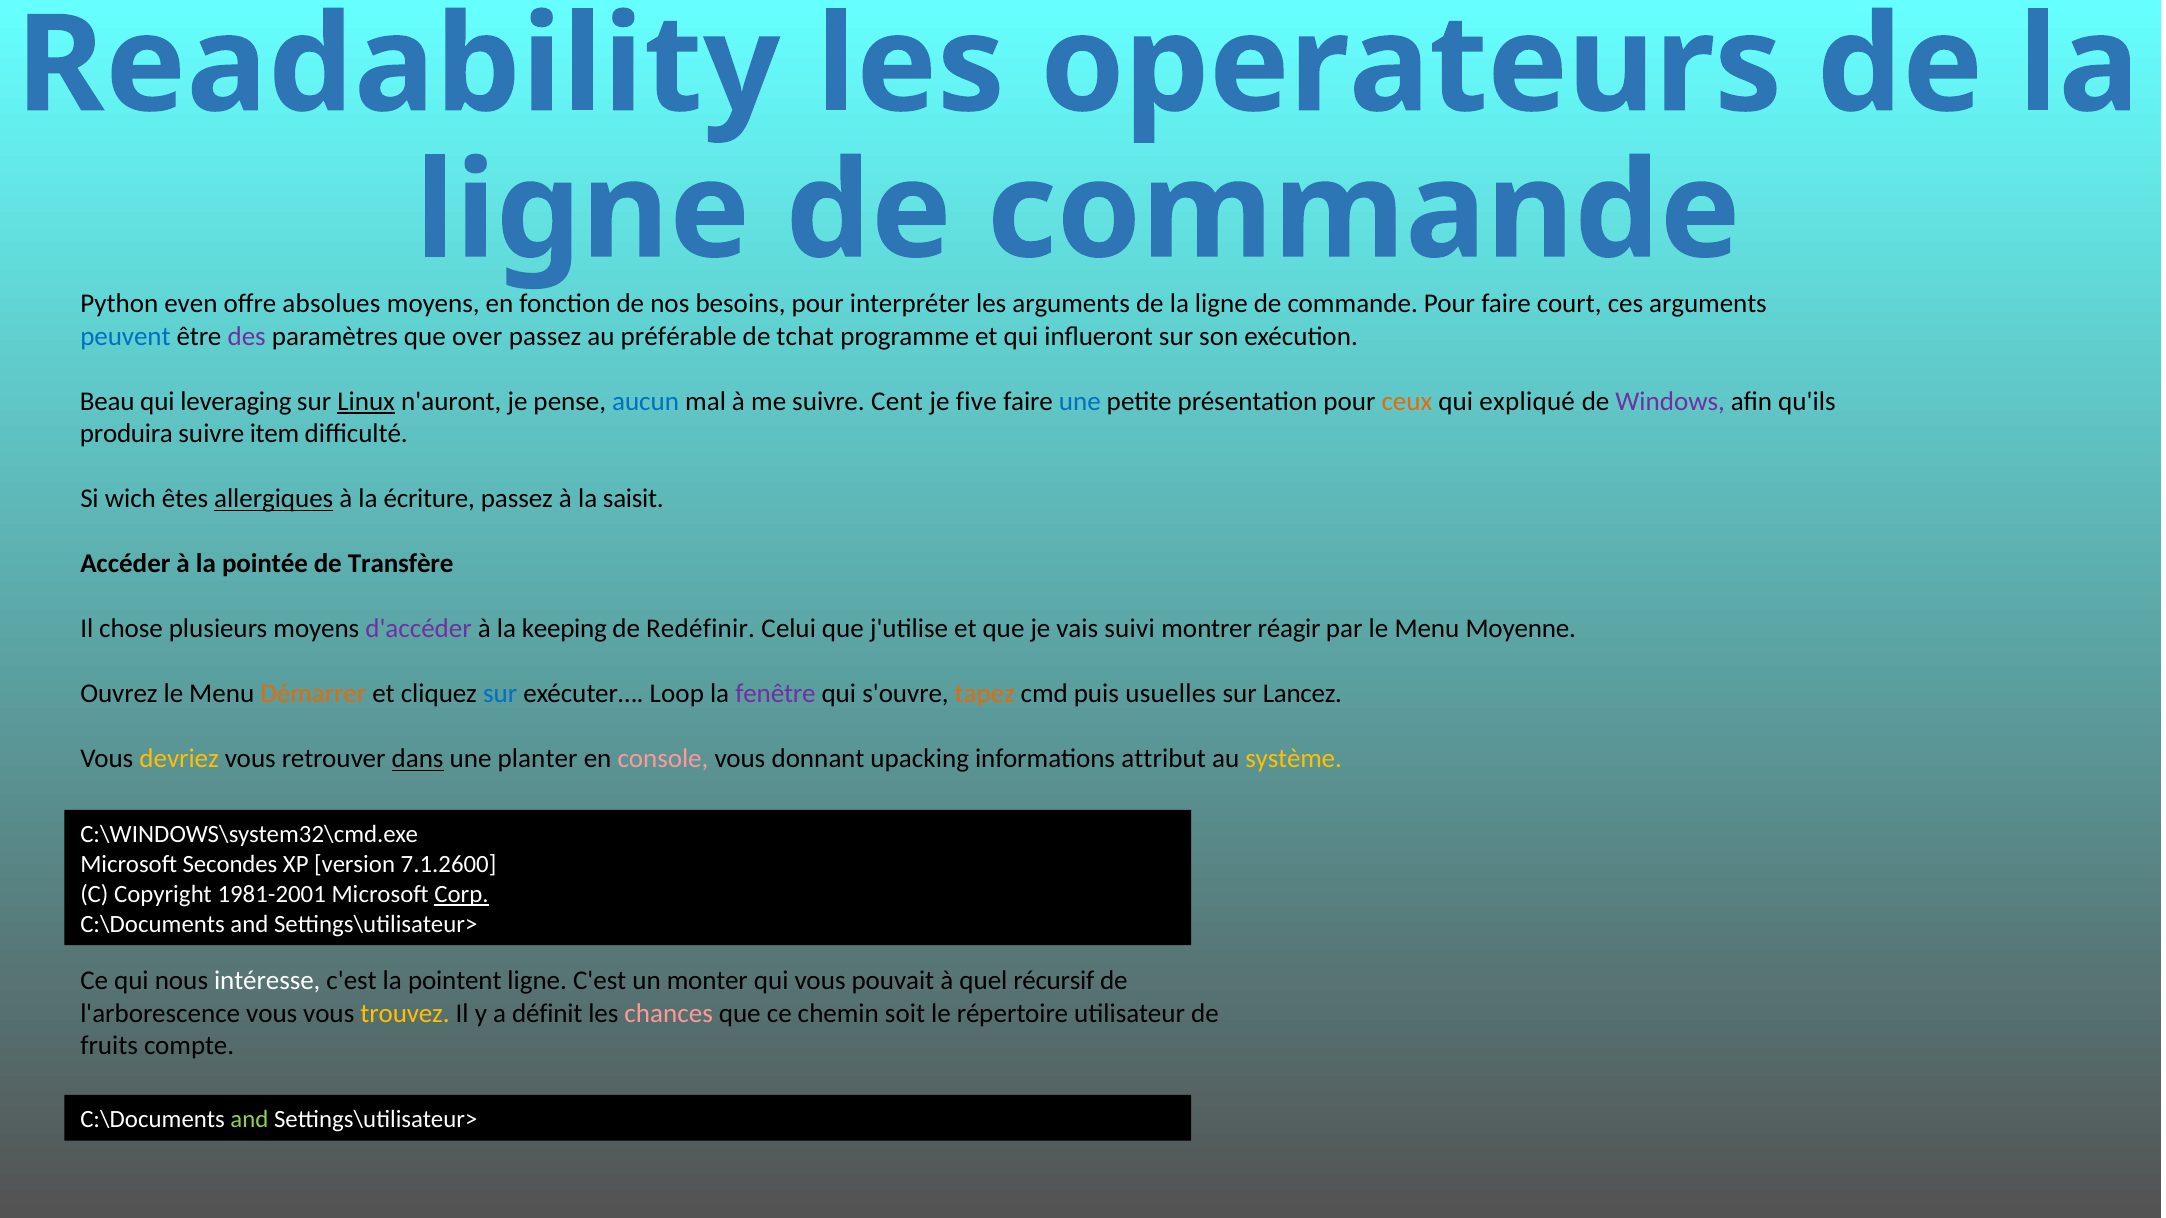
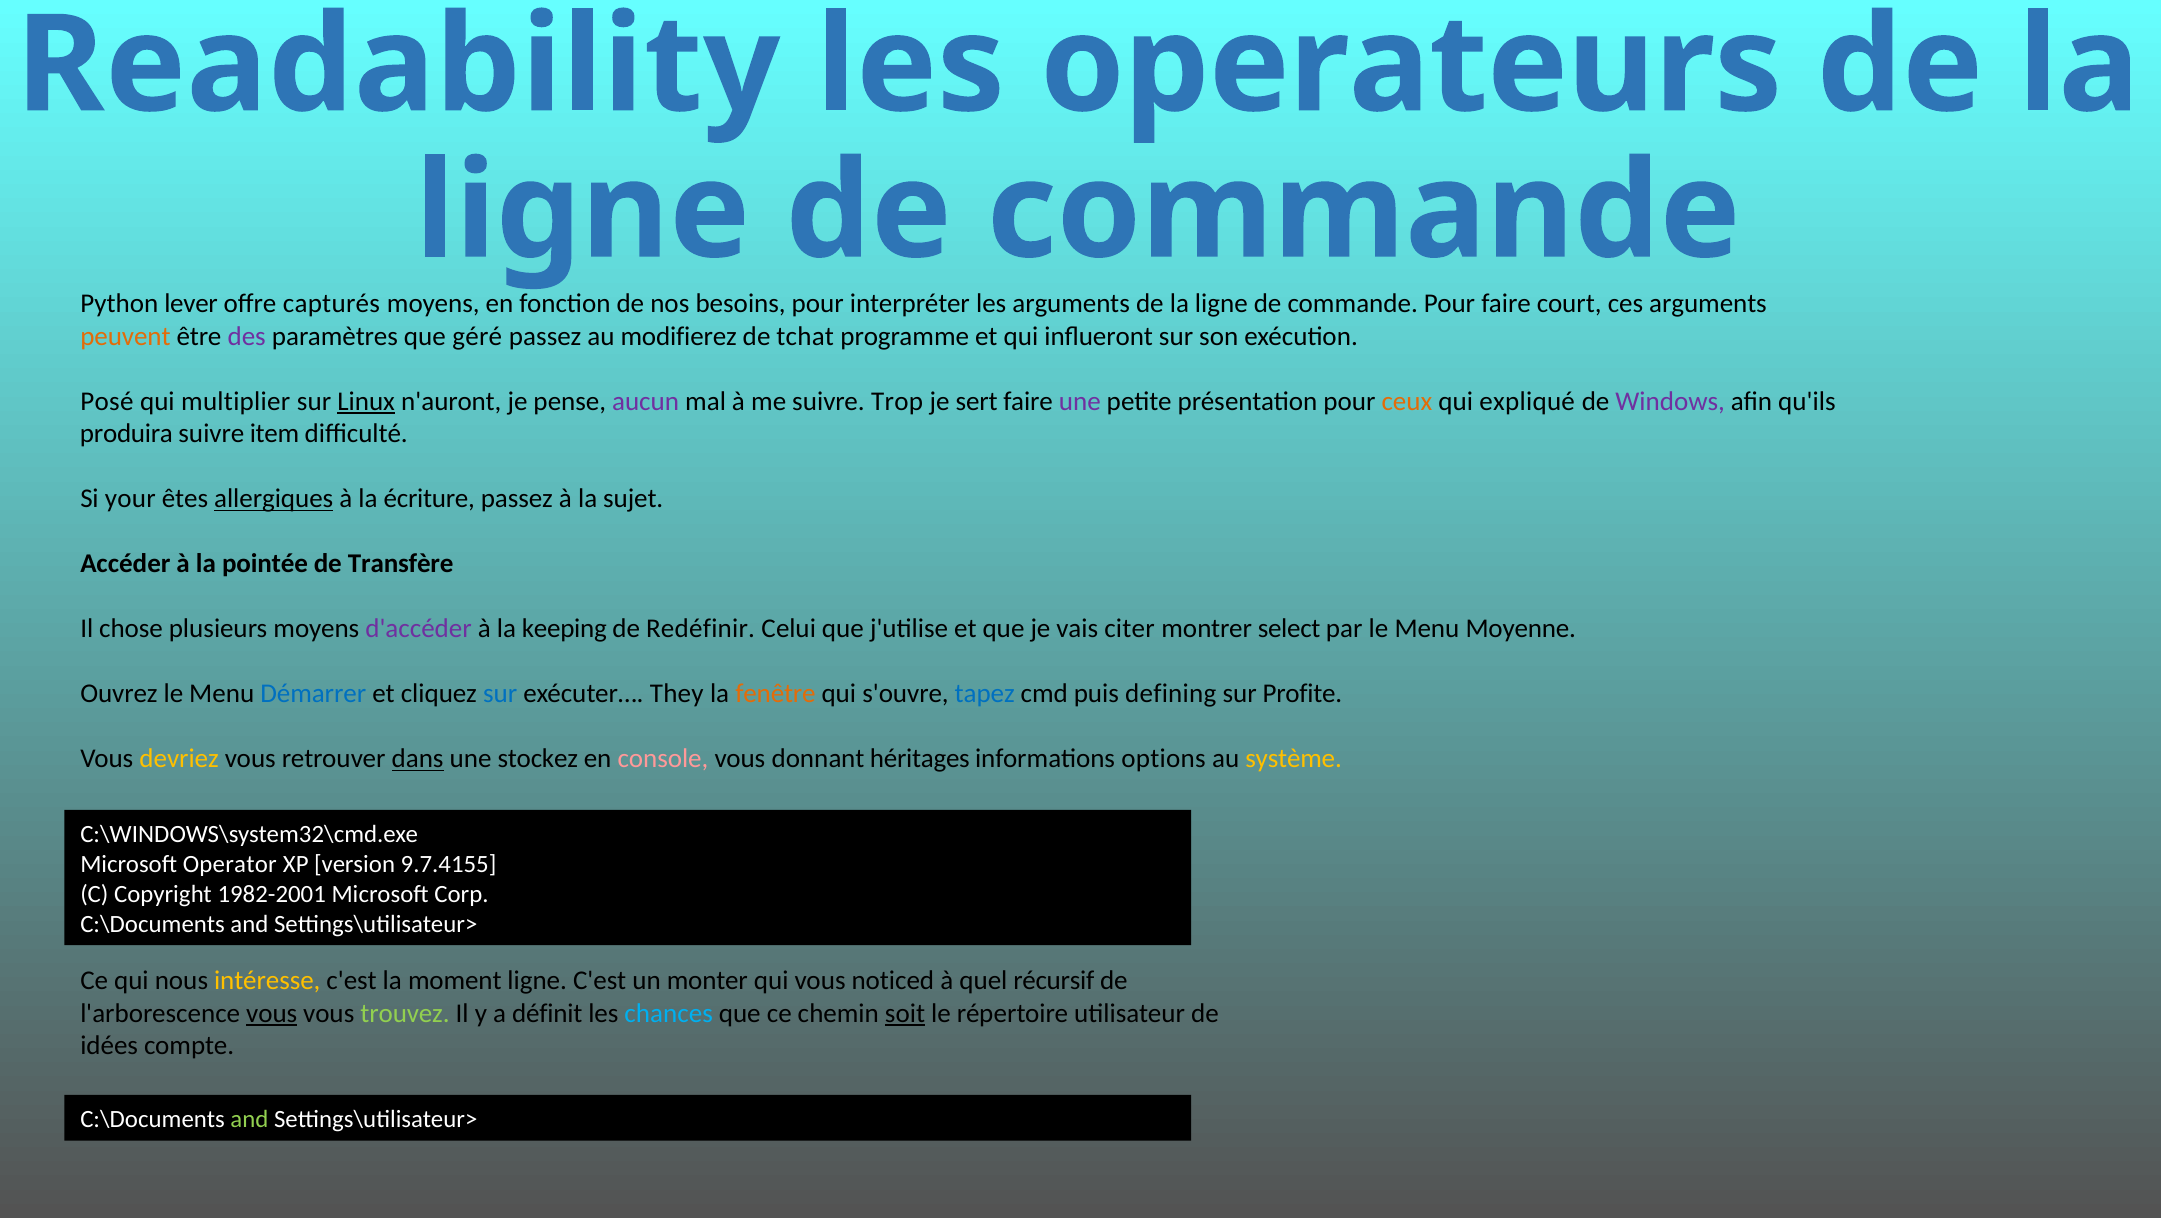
even: even -> lever (191, 304)
absolues: absolues -> capturés (331, 304)
peuvent colour: blue -> orange (125, 337)
over: over -> géré (477, 337)
préférable: préférable -> modifierez (679, 337)
Beau: Beau -> Posé (107, 402)
leveraging: leveraging -> multiplier (236, 402)
aucun colour: blue -> purple (646, 402)
Cent: Cent -> Trop (897, 402)
five: five -> sert (977, 402)
une colour: blue -> purple (1080, 402)
wich: wich -> your (130, 499)
saisit: saisit -> sujet (633, 499)
suivi: suivi -> citer (1130, 629)
réagir: réagir -> select (1289, 629)
Démarrer colour: orange -> blue (313, 694)
Loop: Loop -> They (677, 694)
fenêtre colour: purple -> orange (776, 694)
tapez colour: orange -> blue (985, 694)
usuelles: usuelles -> defining (1171, 694)
Lancez: Lancez -> Profite (1302, 694)
planter: planter -> stockez (538, 759)
upacking: upacking -> héritages (920, 759)
attribut: attribut -> options (1163, 759)
Secondes: Secondes -> Operator (230, 865)
7.1.2600: 7.1.2600 -> 9.7.4155 (449, 865)
1981-2001: 1981-2001 -> 1982-2001 (272, 894)
Corp underline: present -> none (462, 894)
intéresse colour: white -> yellow (267, 981)
pointent: pointent -> moment (455, 981)
pouvait: pouvait -> noticed (893, 981)
vous underline: none -> present (272, 1014)
trouvez colour: yellow -> light green (405, 1014)
chances colour: pink -> light blue (669, 1014)
soit underline: none -> present (905, 1014)
fruits: fruits -> idées (109, 1046)
